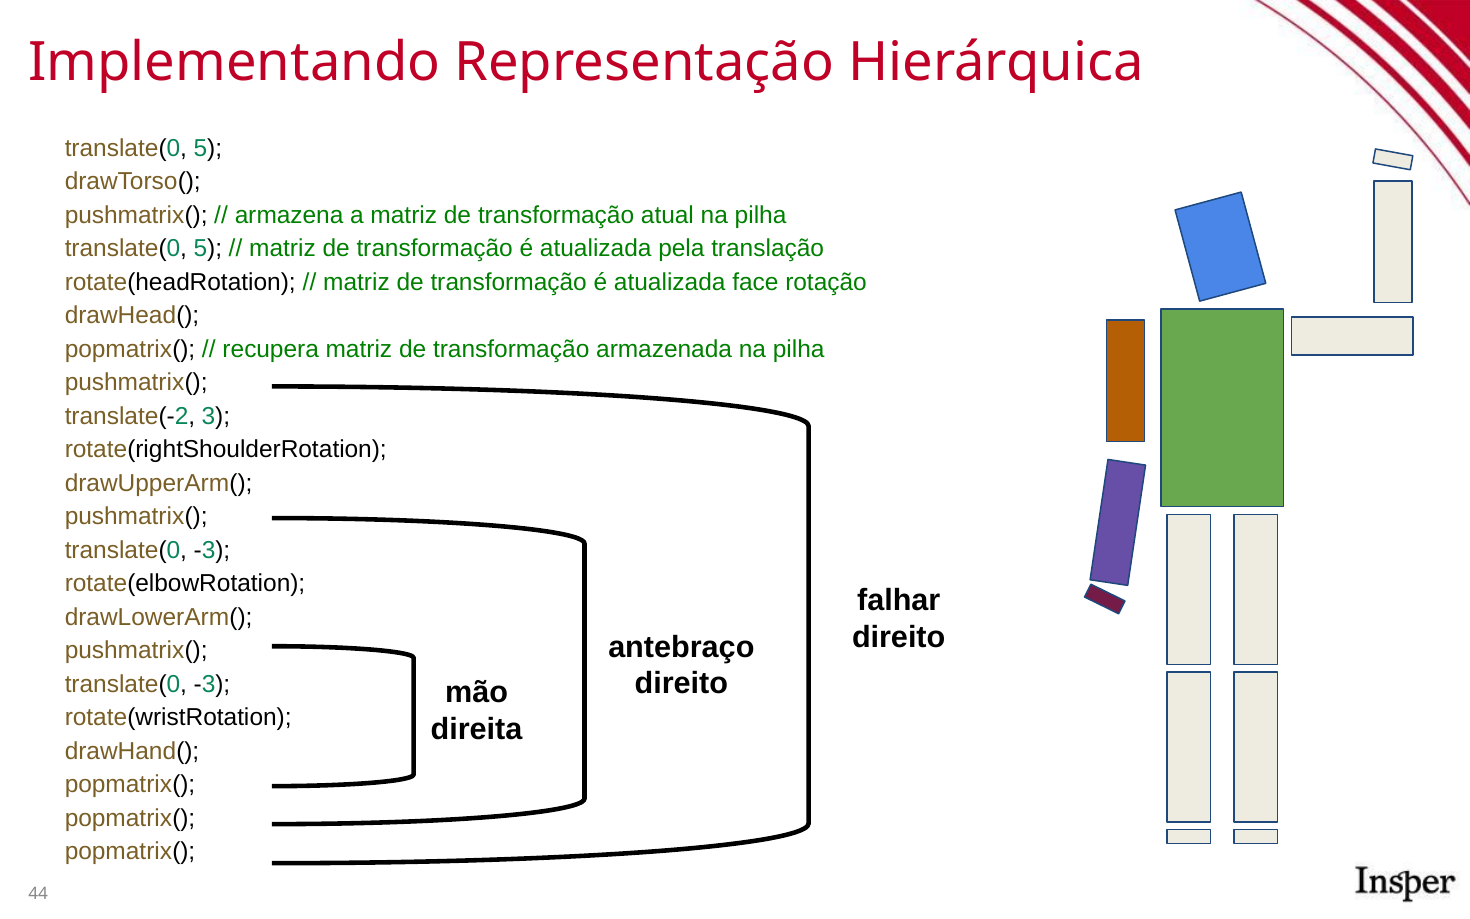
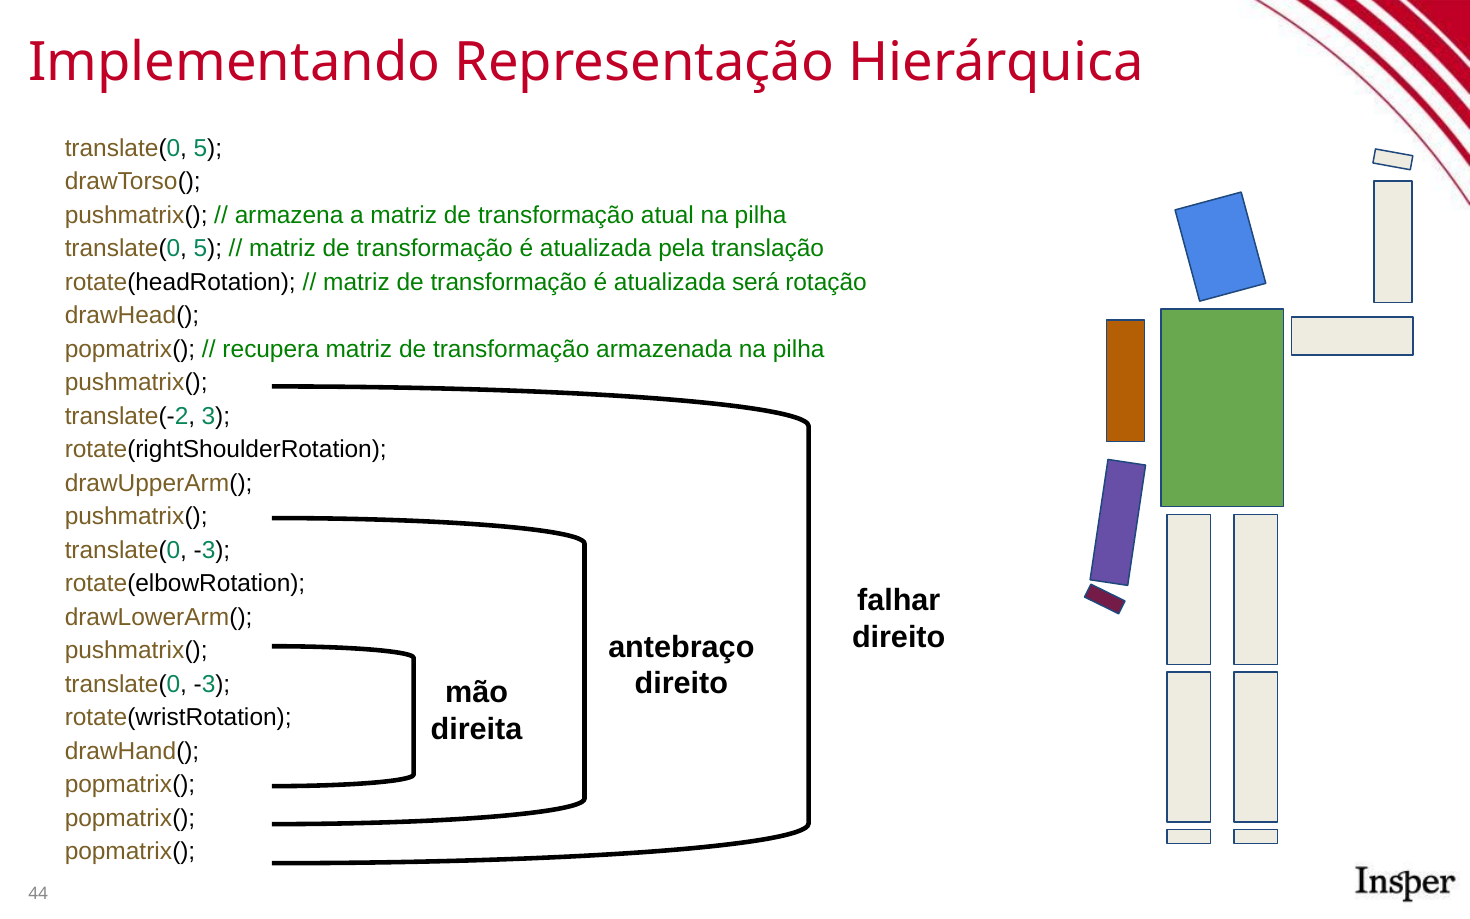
face: face -> será (756, 282)
